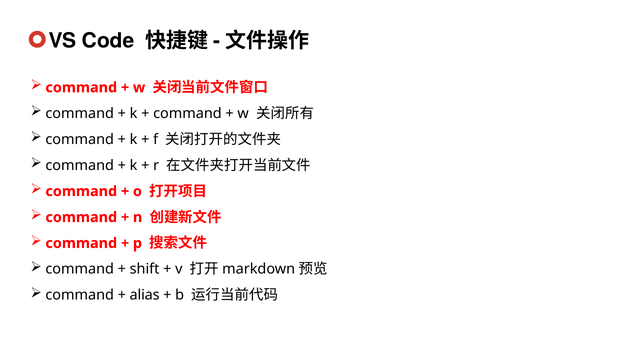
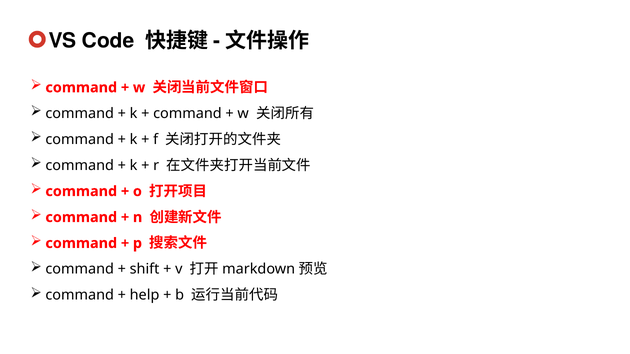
alias: alias -> help (145, 295)
